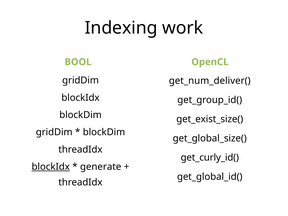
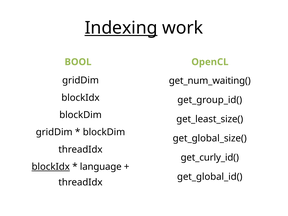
Indexing underline: none -> present (121, 28)
get_num_deliver(: get_num_deliver( -> get_num_waiting( (210, 81)
get_exist_size(: get_exist_size( -> get_least_size( (210, 119)
generate: generate -> language (101, 167)
